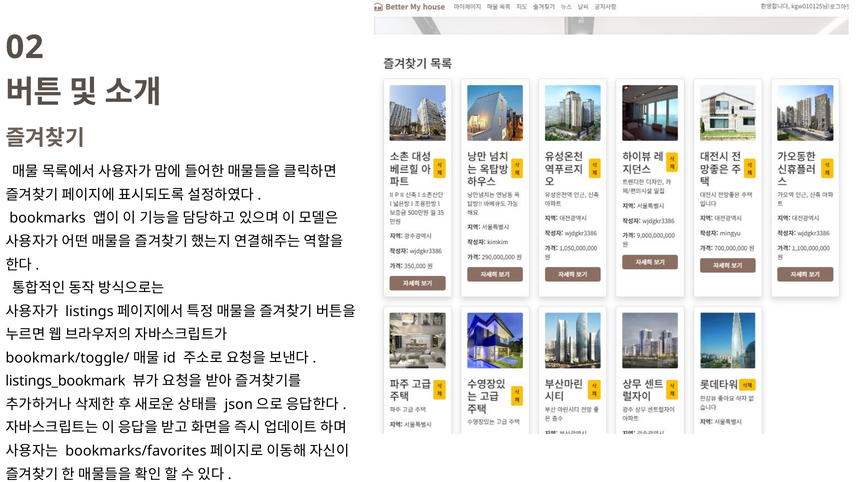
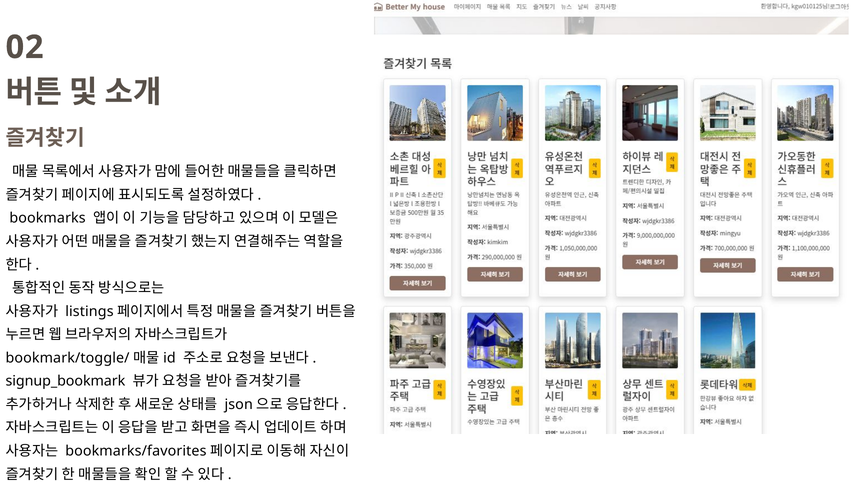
listings_bookmark: listings_bookmark -> signup_bookmark (65, 381)
